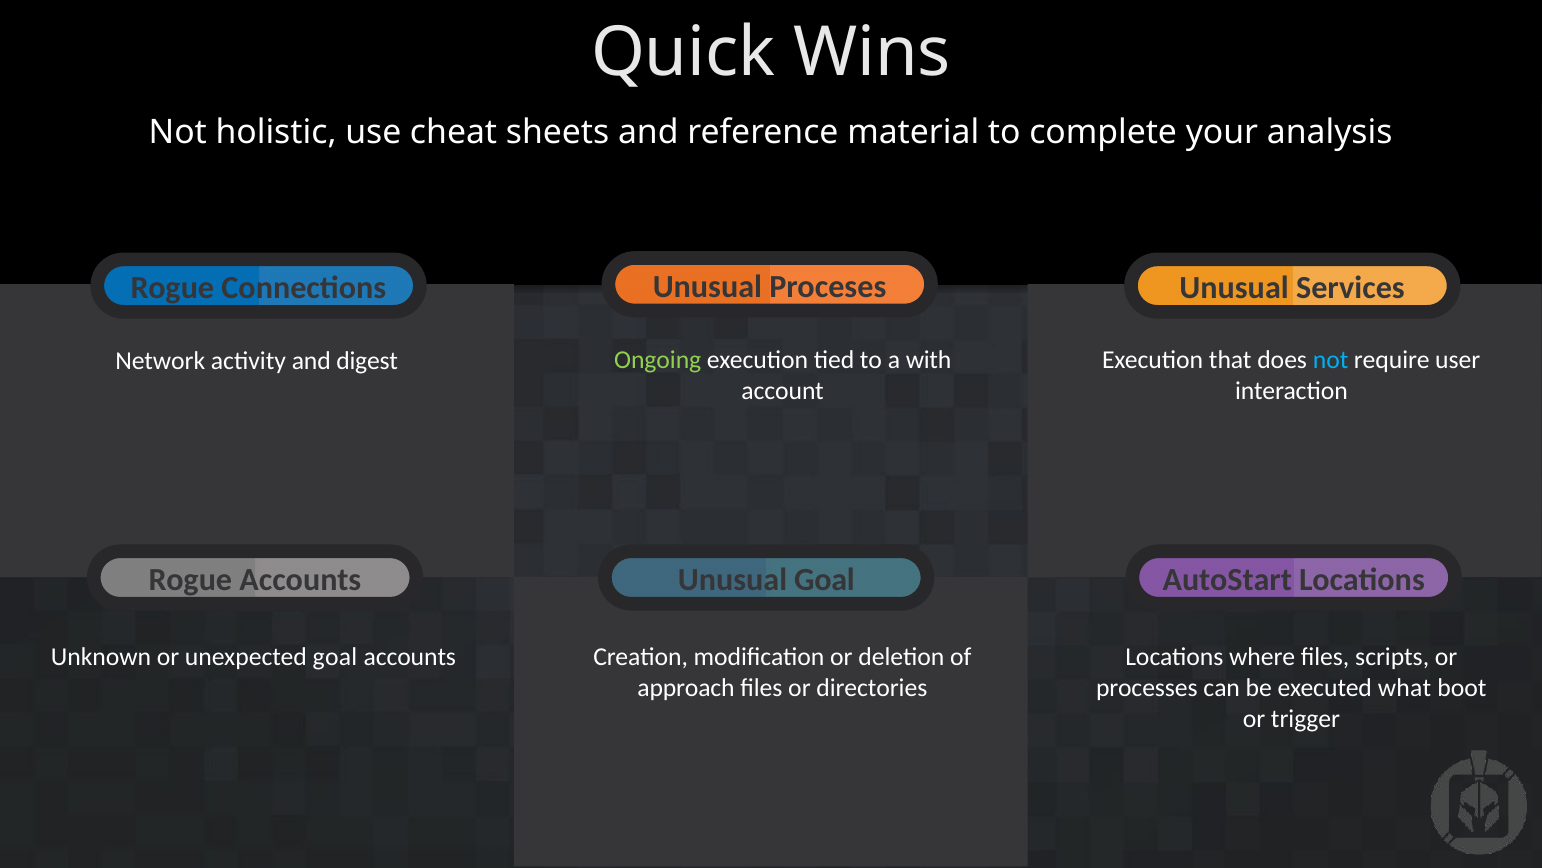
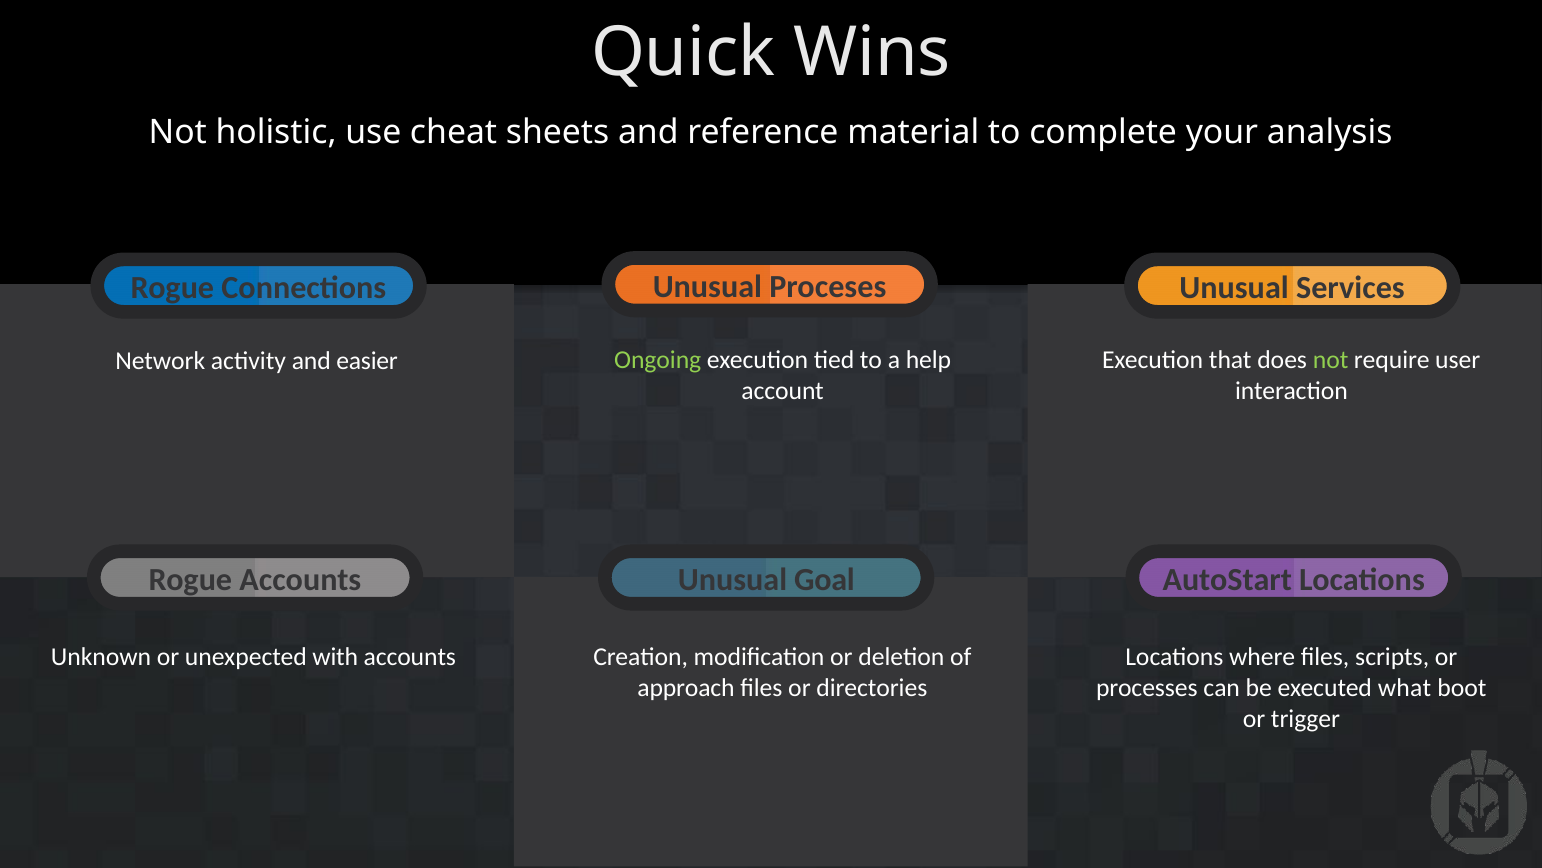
with: with -> help (928, 360)
not colour: light blue -> light green (1331, 360)
digest: digest -> easier (367, 360)
unexpected goal: goal -> with (335, 657)
